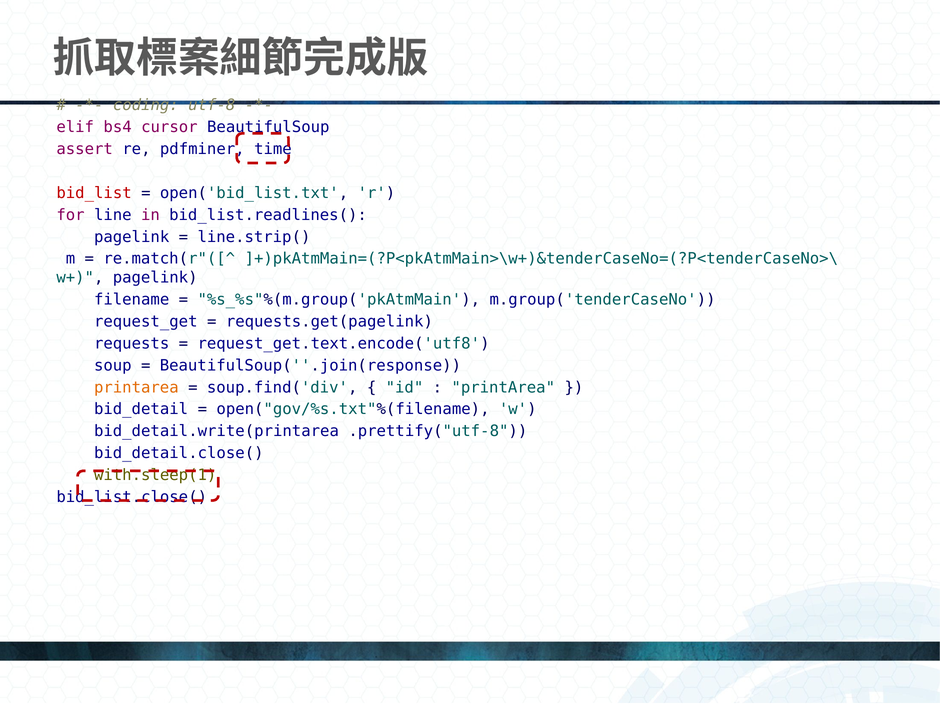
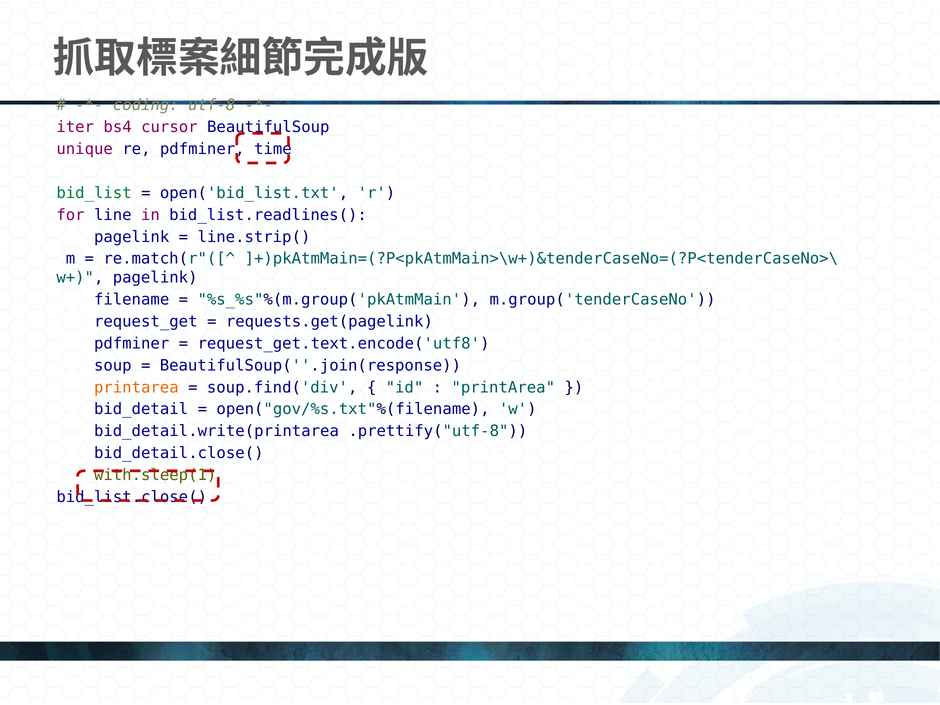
elif: elif -> iter (75, 127)
assert: assert -> unique (85, 149)
bid_list colour: red -> green (94, 193)
requests: requests -> pdfminer (132, 343)
